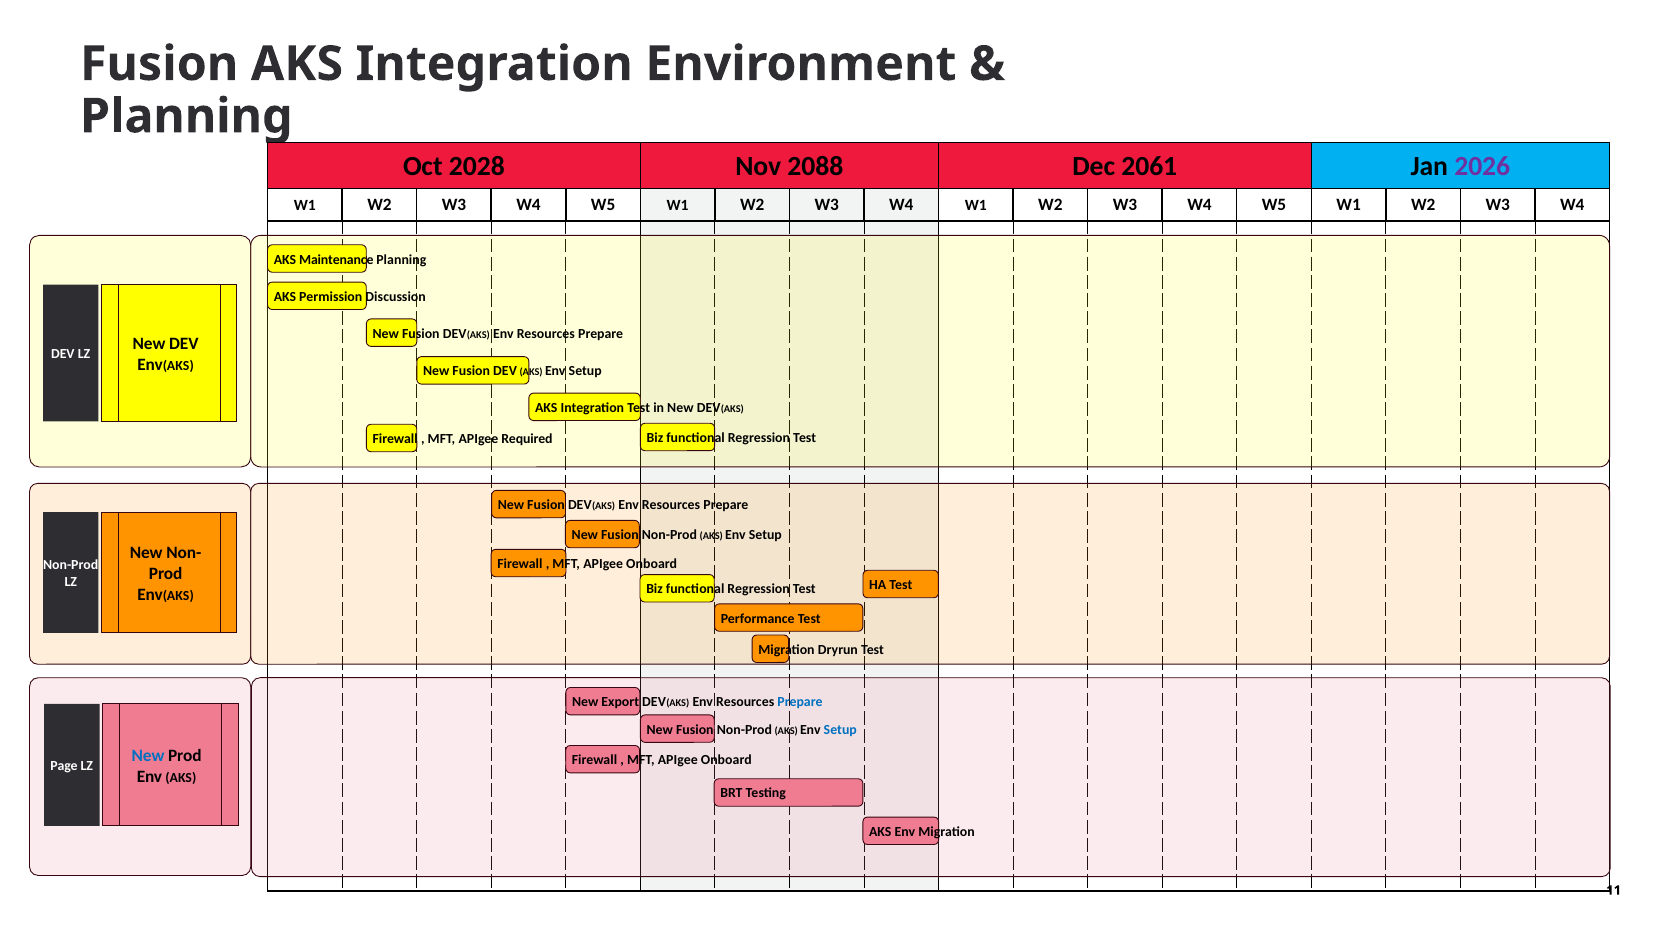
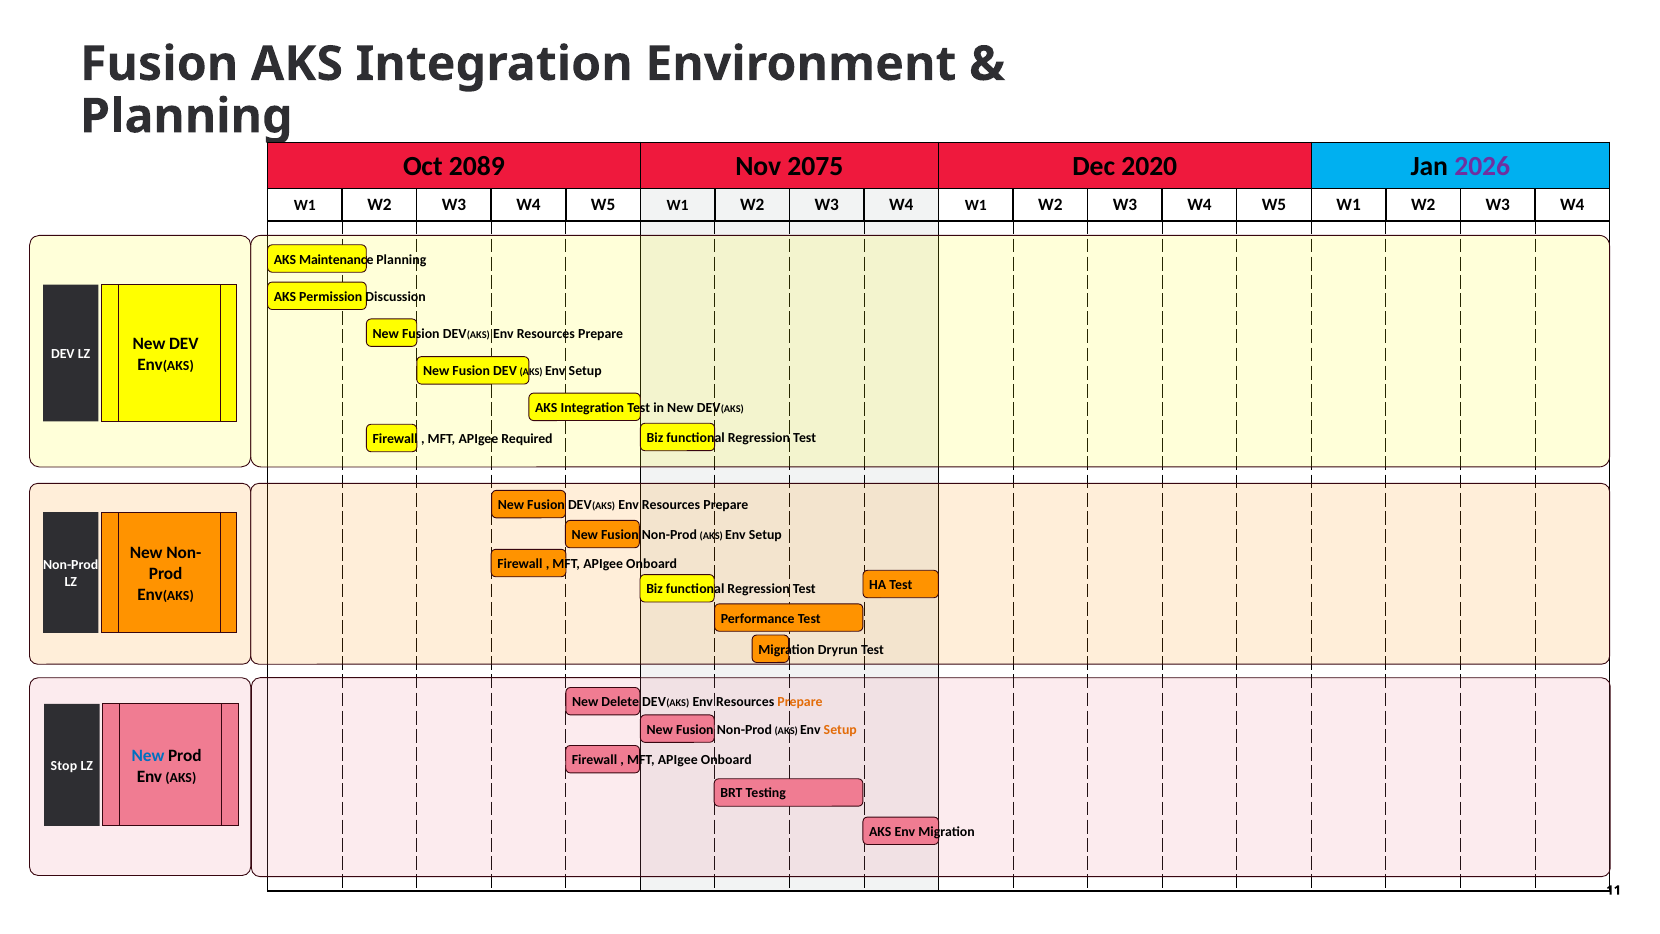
2028: 2028 -> 2089 (477, 166)
2088: 2088 -> 2075 (815, 166)
2061: 2061 -> 2020 (1149, 166)
Export: Export -> Delete (620, 702)
Prepare colour: blue -> orange (800, 702)
Setup colour: blue -> orange (840, 729)
Page: Page -> Stop (64, 766)
